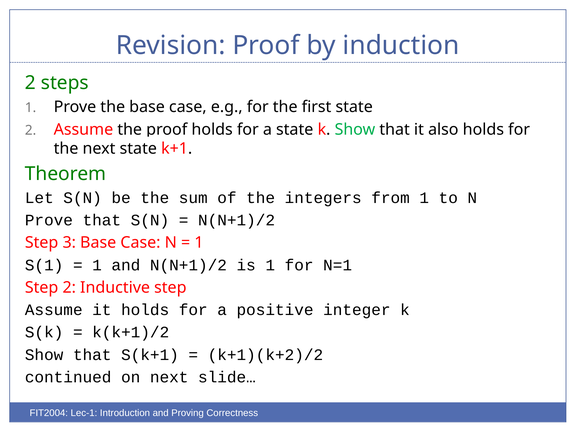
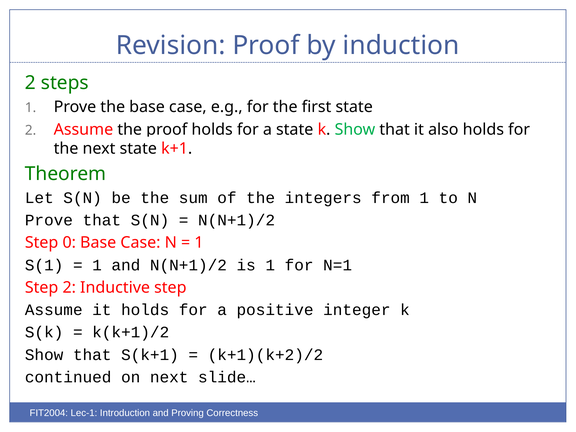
3: 3 -> 0 (69, 243)
